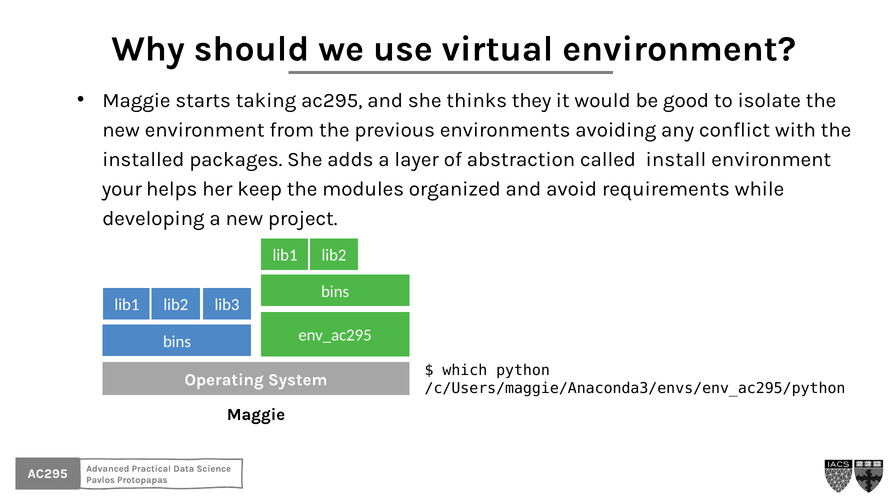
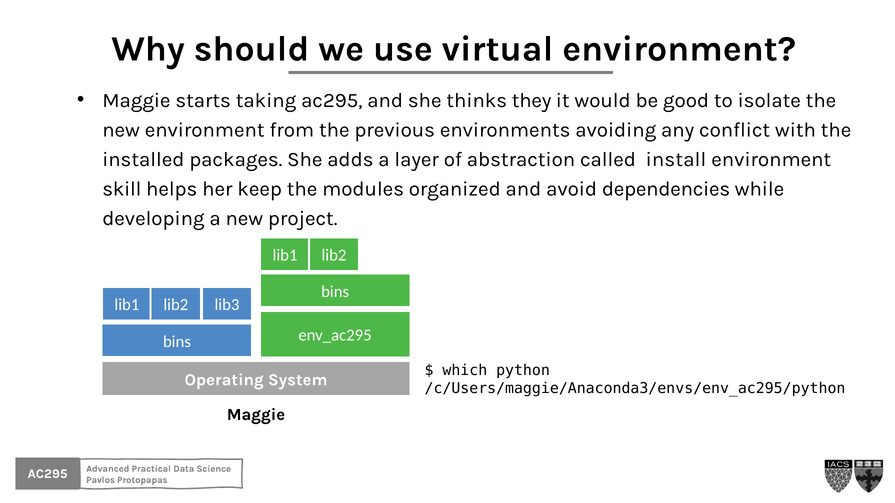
your: your -> skill (122, 189)
requirements: requirements -> dependencies (666, 189)
